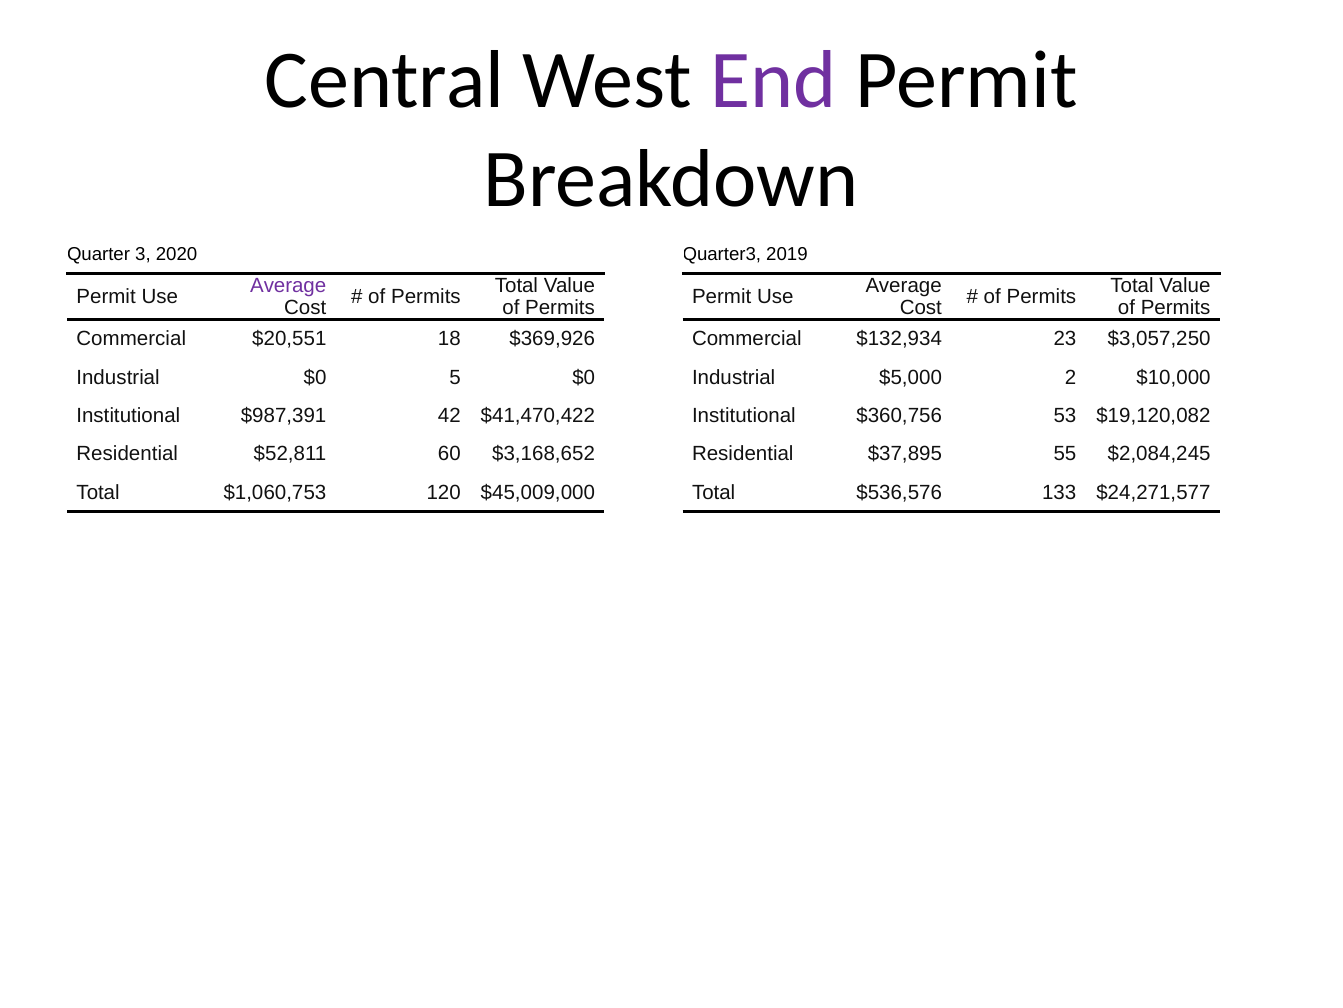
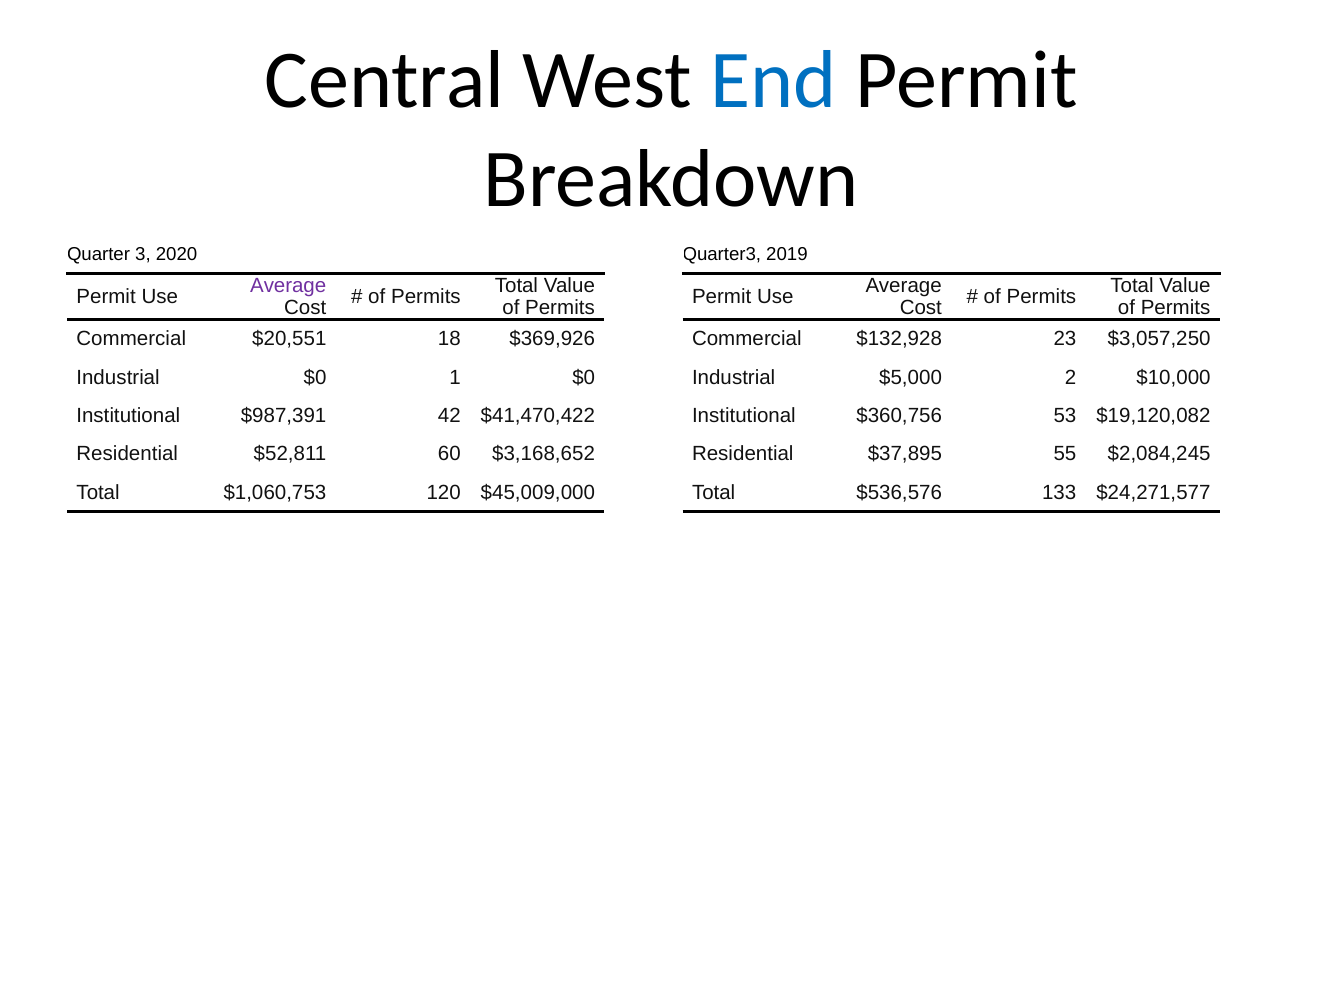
End colour: purple -> blue (774, 81)
$132,934: $132,934 -> $132,928 (899, 339)
5: 5 -> 1 (455, 377)
